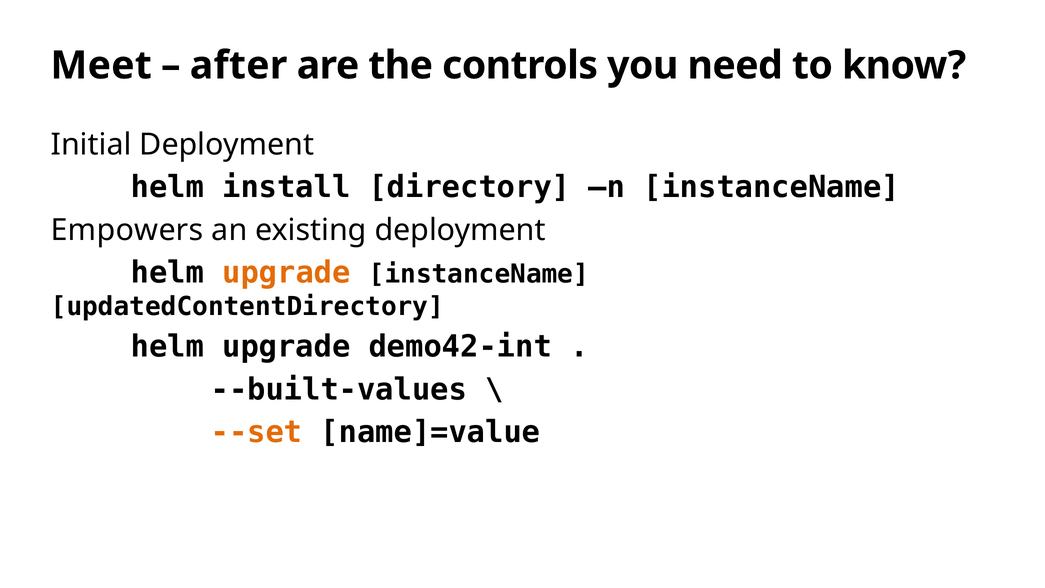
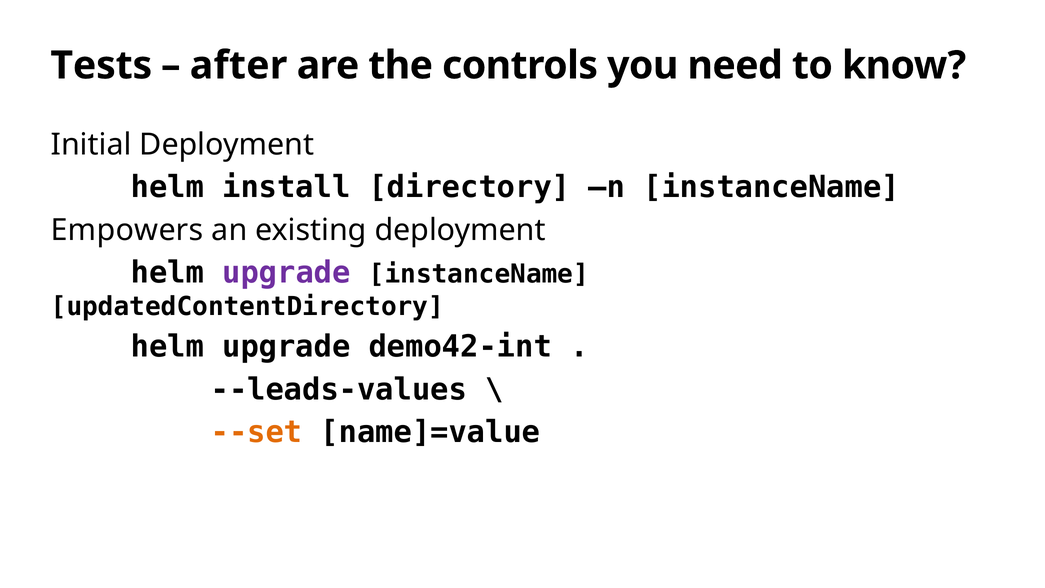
Meet: Meet -> Tests (101, 65)
upgrade colour: orange -> purple (286, 273)
--built-values: --built-values -> --leads-values (339, 389)
